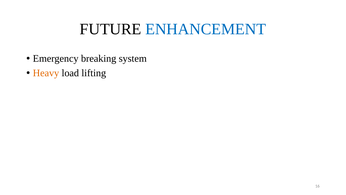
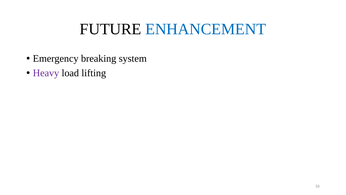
Heavy colour: orange -> purple (46, 73)
